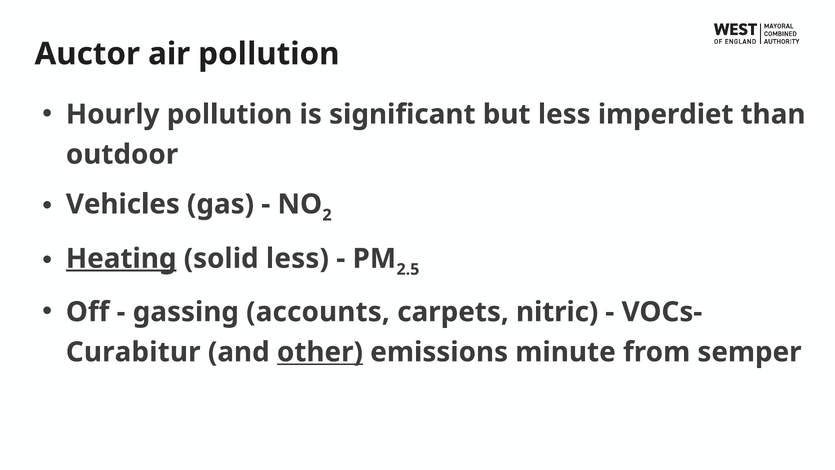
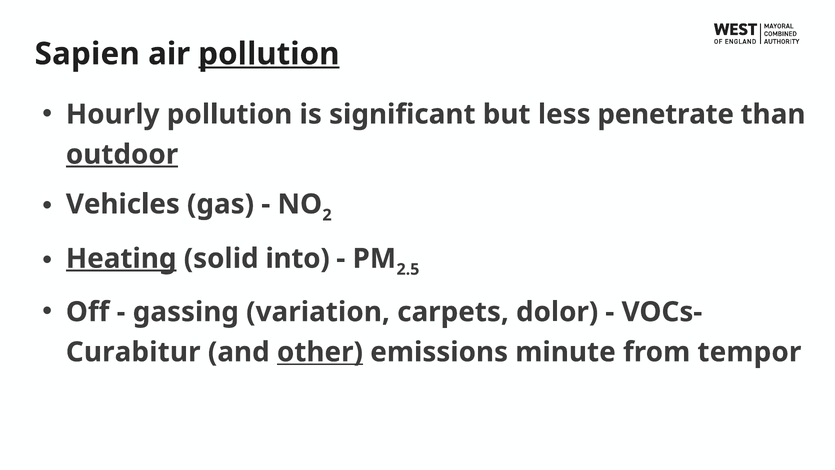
Auctor: Auctor -> Sapien (87, 54)
pollution underline: none -> present (269, 54)
imperdiet: imperdiet -> penetrate (666, 114)
outdoor underline: none -> present (122, 154)
solid less: less -> into (298, 258)
accounts: accounts -> variation (318, 312)
nitric: nitric -> dolor (557, 312)
semper: semper -> tempor (749, 352)
